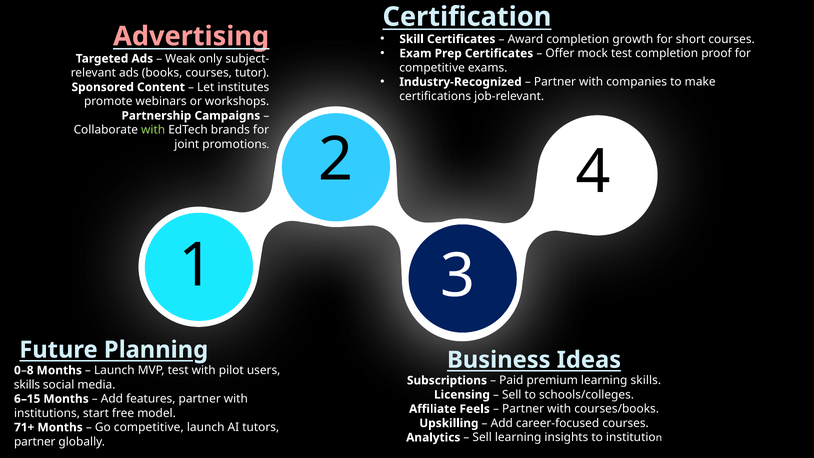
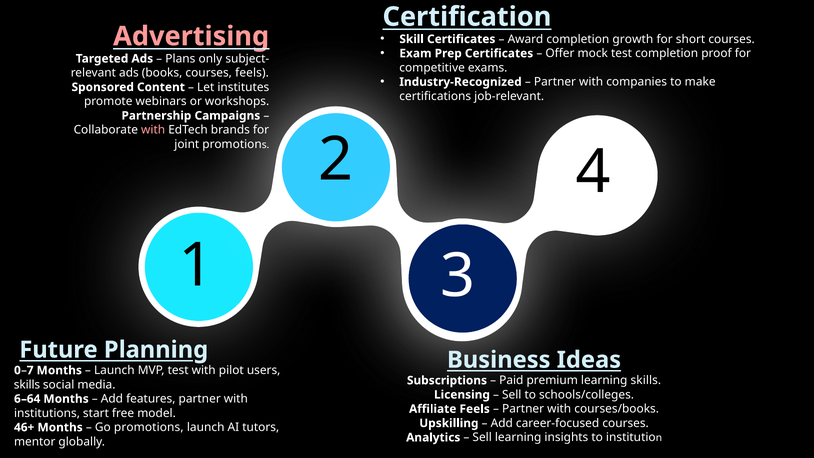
Weak: Weak -> Plans (180, 59)
courses tutor: tutor -> feels (252, 73)
with colour: light green -> pink (153, 130)
0–8: 0–8 -> 0–7 (24, 370)
6–15: 6–15 -> 6–64 (27, 399)
71+: 71+ -> 46+ (24, 427)
Go competitive: competitive -> promotions (149, 427)
partner: partner -> mentor (35, 442)
